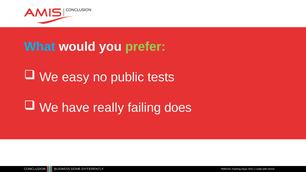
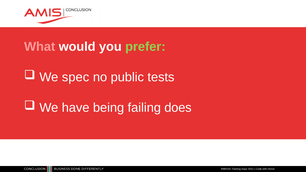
What colour: light blue -> pink (40, 47)
easy: easy -> spec (76, 77)
really: really -> being (109, 108)
